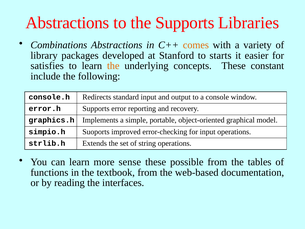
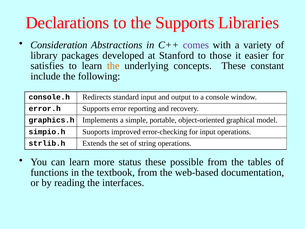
Abstractions: Abstractions -> Declarations (67, 23)
Combinations: Combinations -> Consideration (59, 45)
comes colour: orange -> purple (196, 45)
starts: starts -> those (221, 55)
sense: sense -> status (130, 162)
